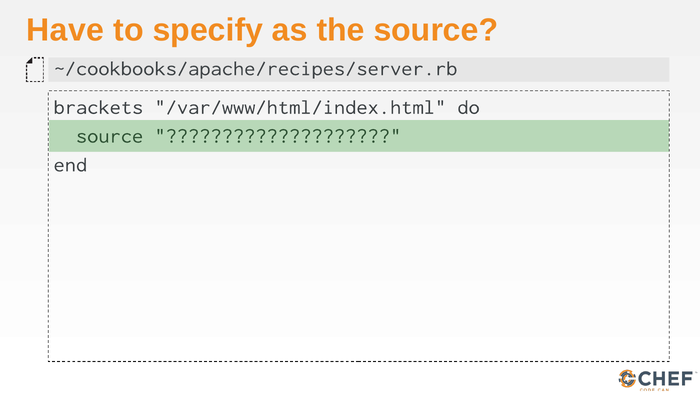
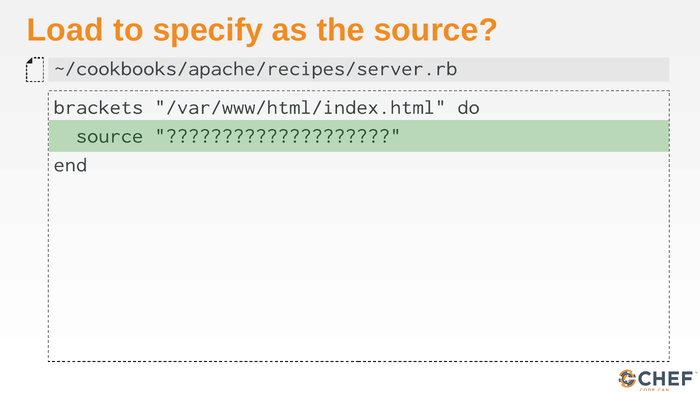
Have: Have -> Load (65, 30)
